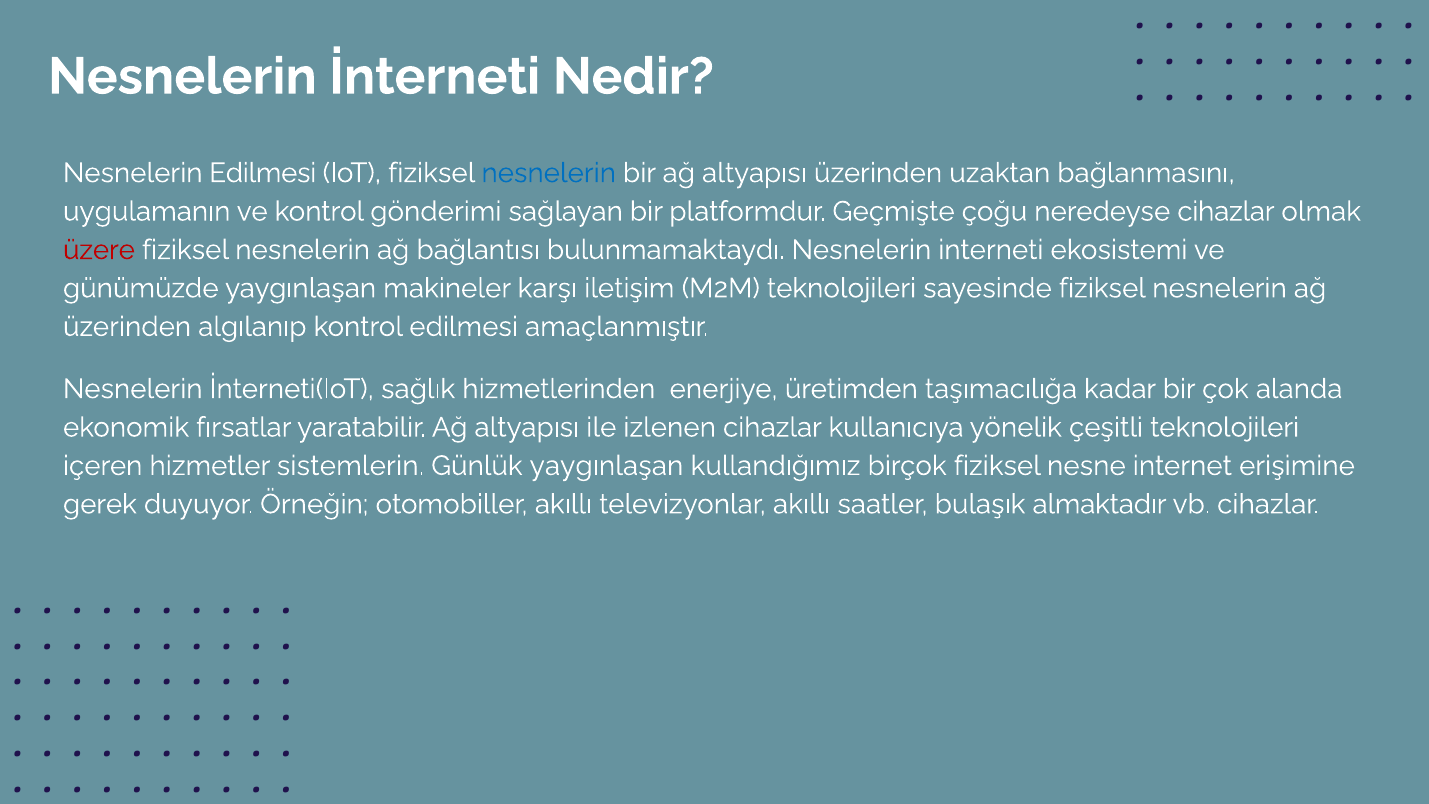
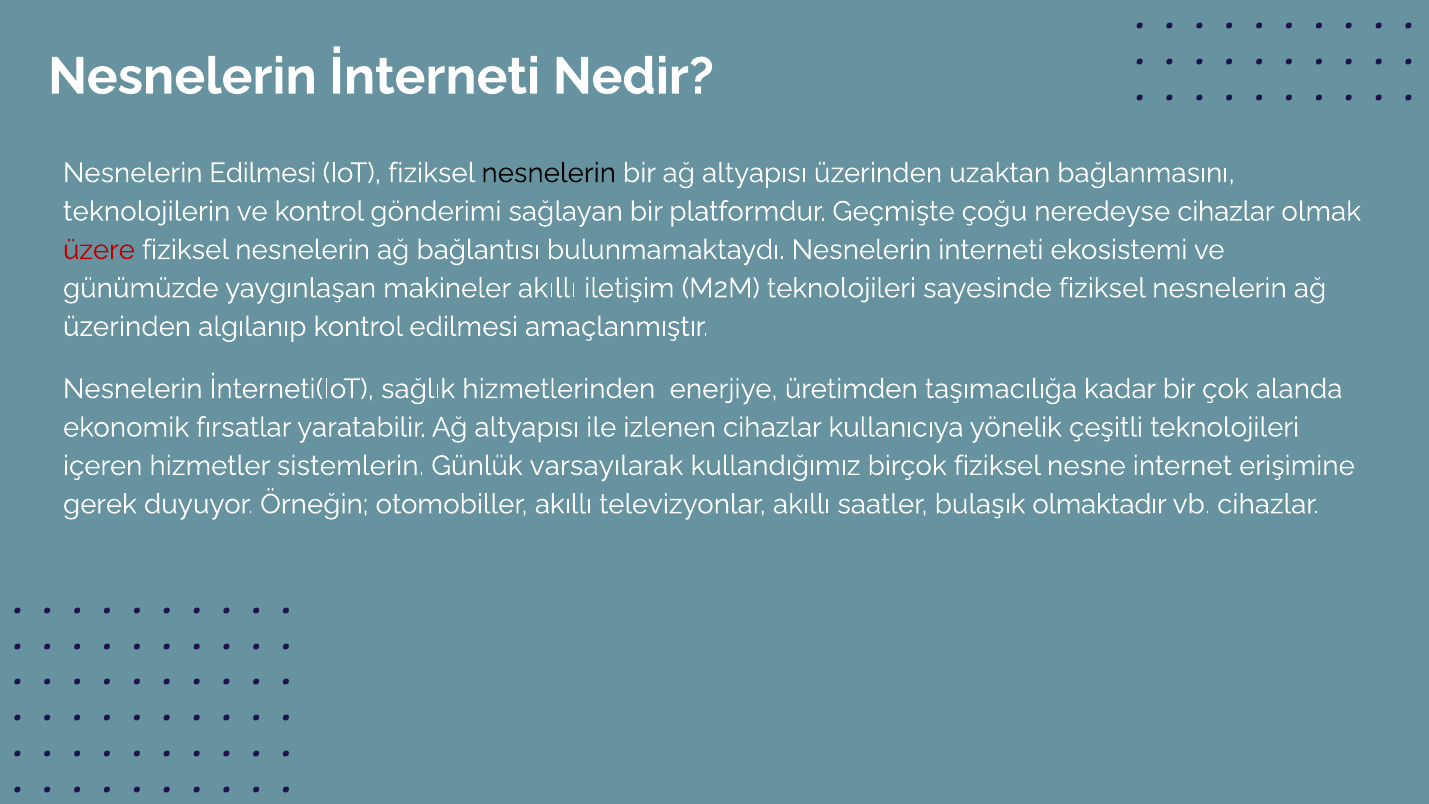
nesnelerin colour: blue -> black (549, 173)
uygulamanın: uygulamanın -> teknolojilerin (147, 211)
makineler karşı: karşı -> akıllı (547, 288)
Günlük yaygınlaşan: yaygınlaşan -> varsayılarak (606, 466)
almaktadır: almaktadır -> olmaktadır (1100, 504)
